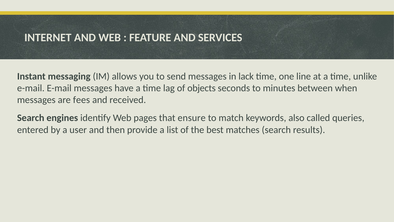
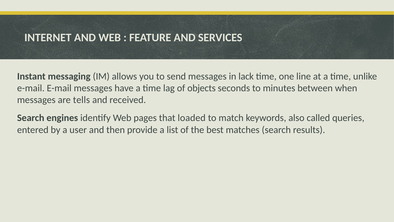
fees: fees -> tells (81, 100)
ensure: ensure -> loaded (192, 118)
